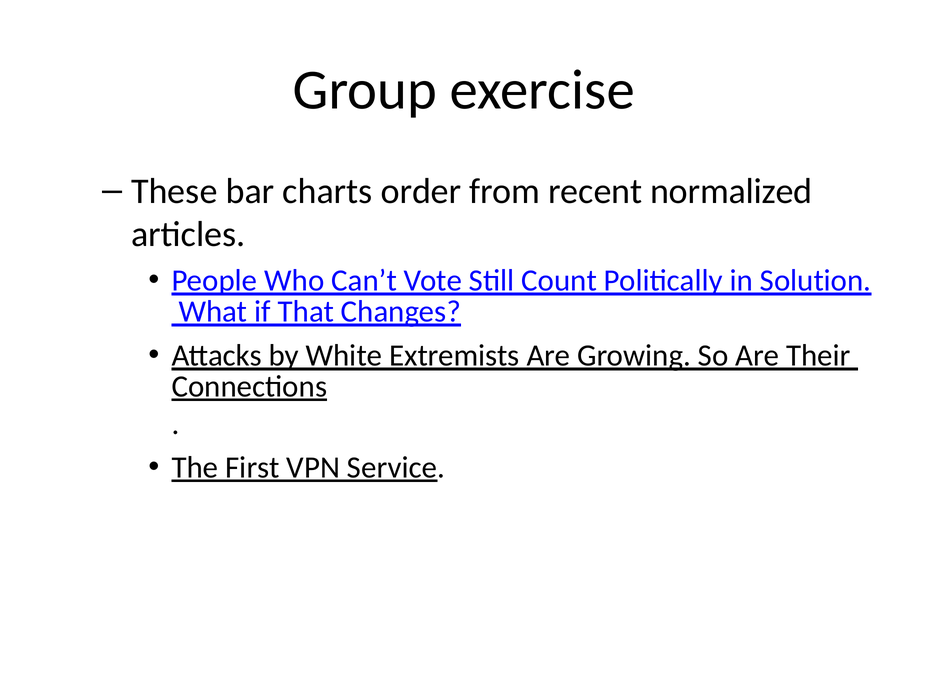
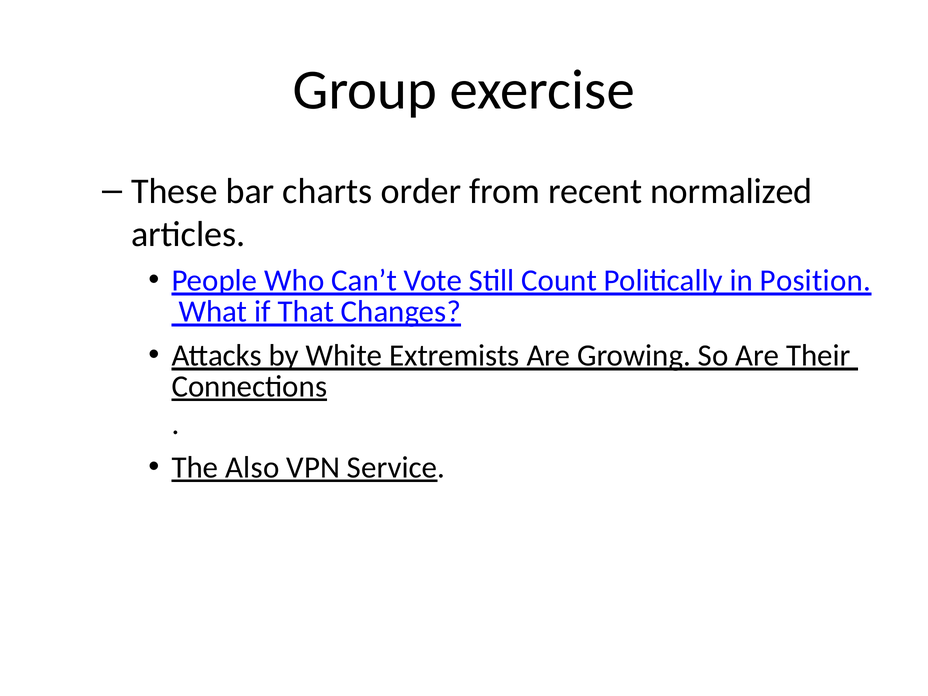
Solution: Solution -> Position (815, 281)
First: First -> Also (252, 467)
